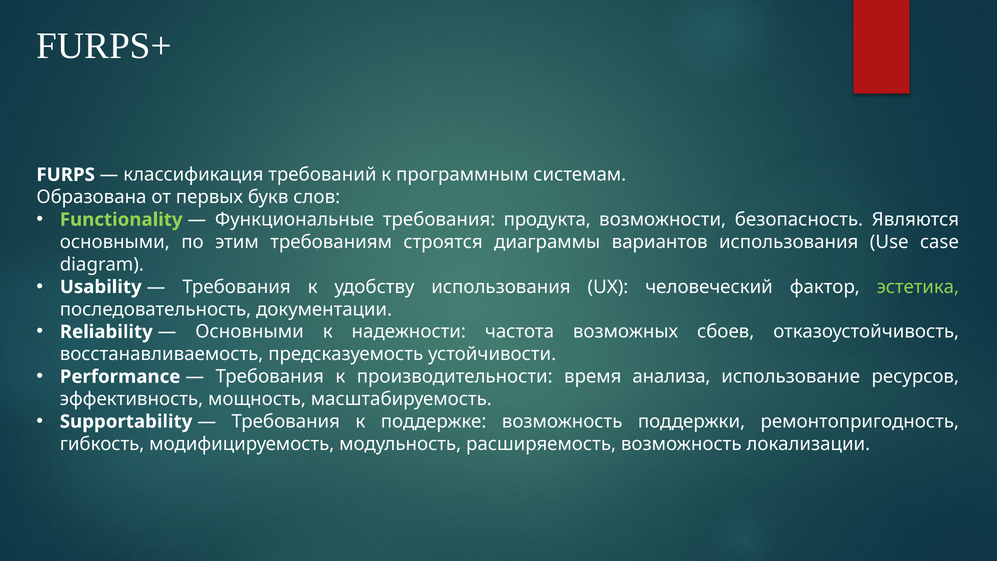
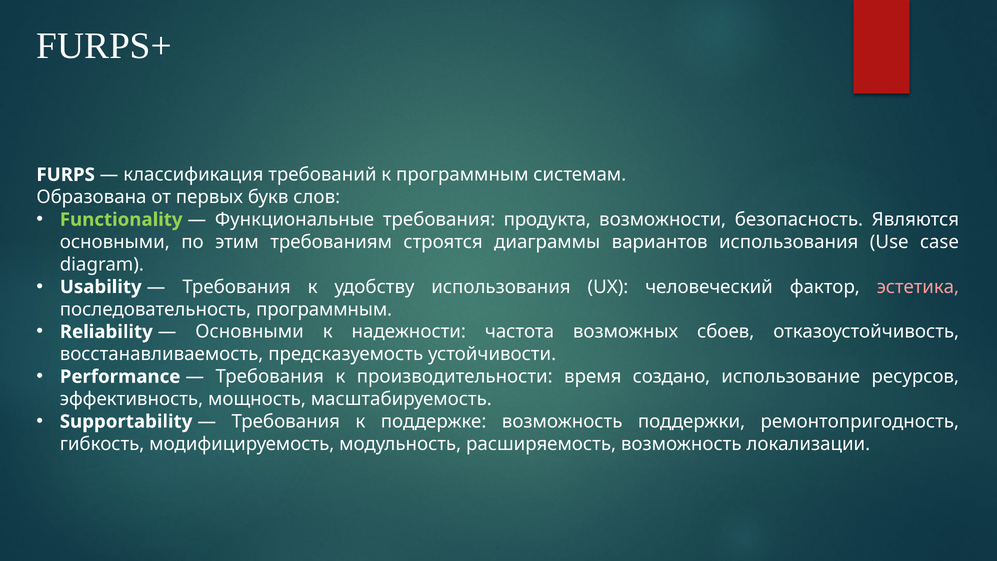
эстетика colour: light green -> pink (918, 287)
последовательность документации: документации -> программным (324, 309)
анализа: анализа -> создано (671, 377)
